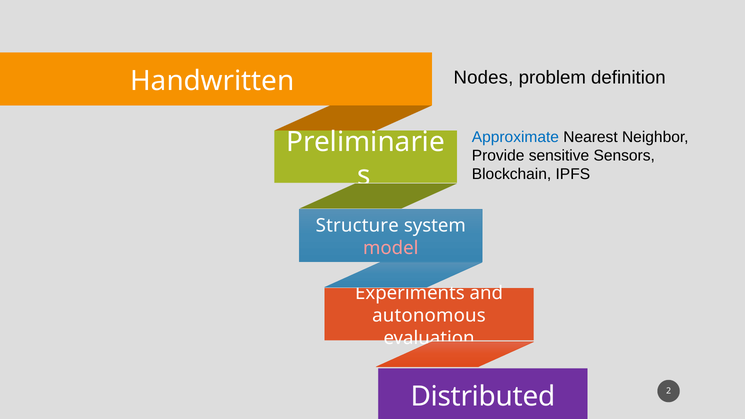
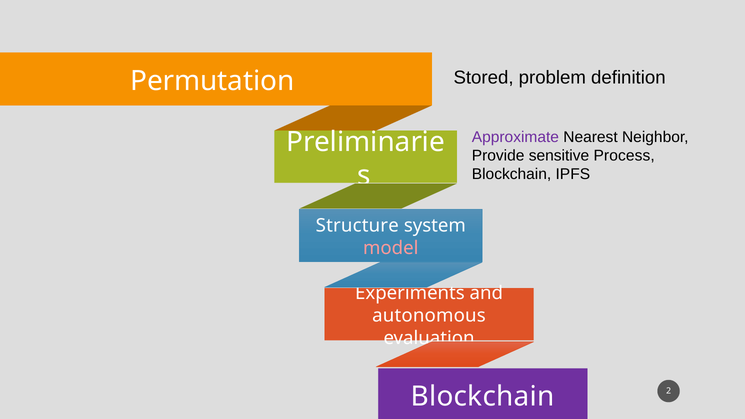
Nodes: Nodes -> Stored (484, 77)
Handwritten: Handwritten -> Permutation (212, 81)
Approximate colour: blue -> purple (515, 137)
Sensors: Sensors -> Process (624, 156)
Distributed: Distributed -> Blockchain (483, 396)
